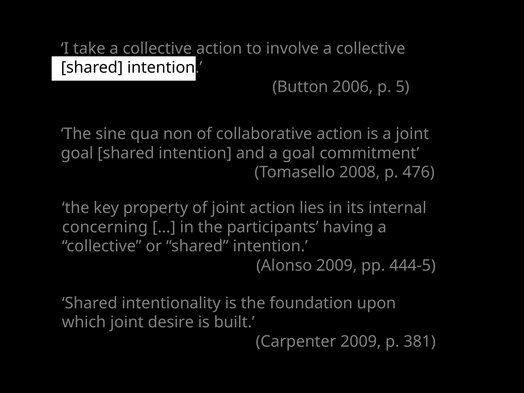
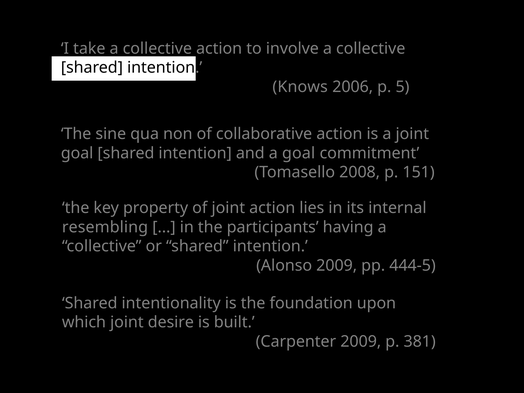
Button: Button -> Knows (300, 87)
476: 476 -> 151 (419, 172)
concerning: concerning -> resembling (105, 227)
